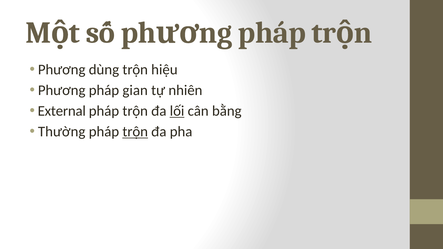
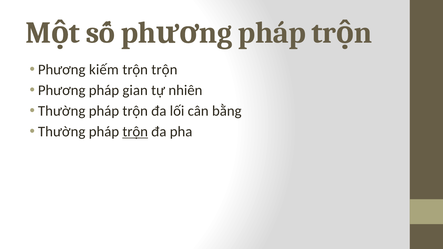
dùng: dùng -> kiếm (104, 70)
trộn hiệu: hiệu -> trộn (164, 70)
External: External -> Thường (62, 111)
lối underline: present -> none (177, 111)
